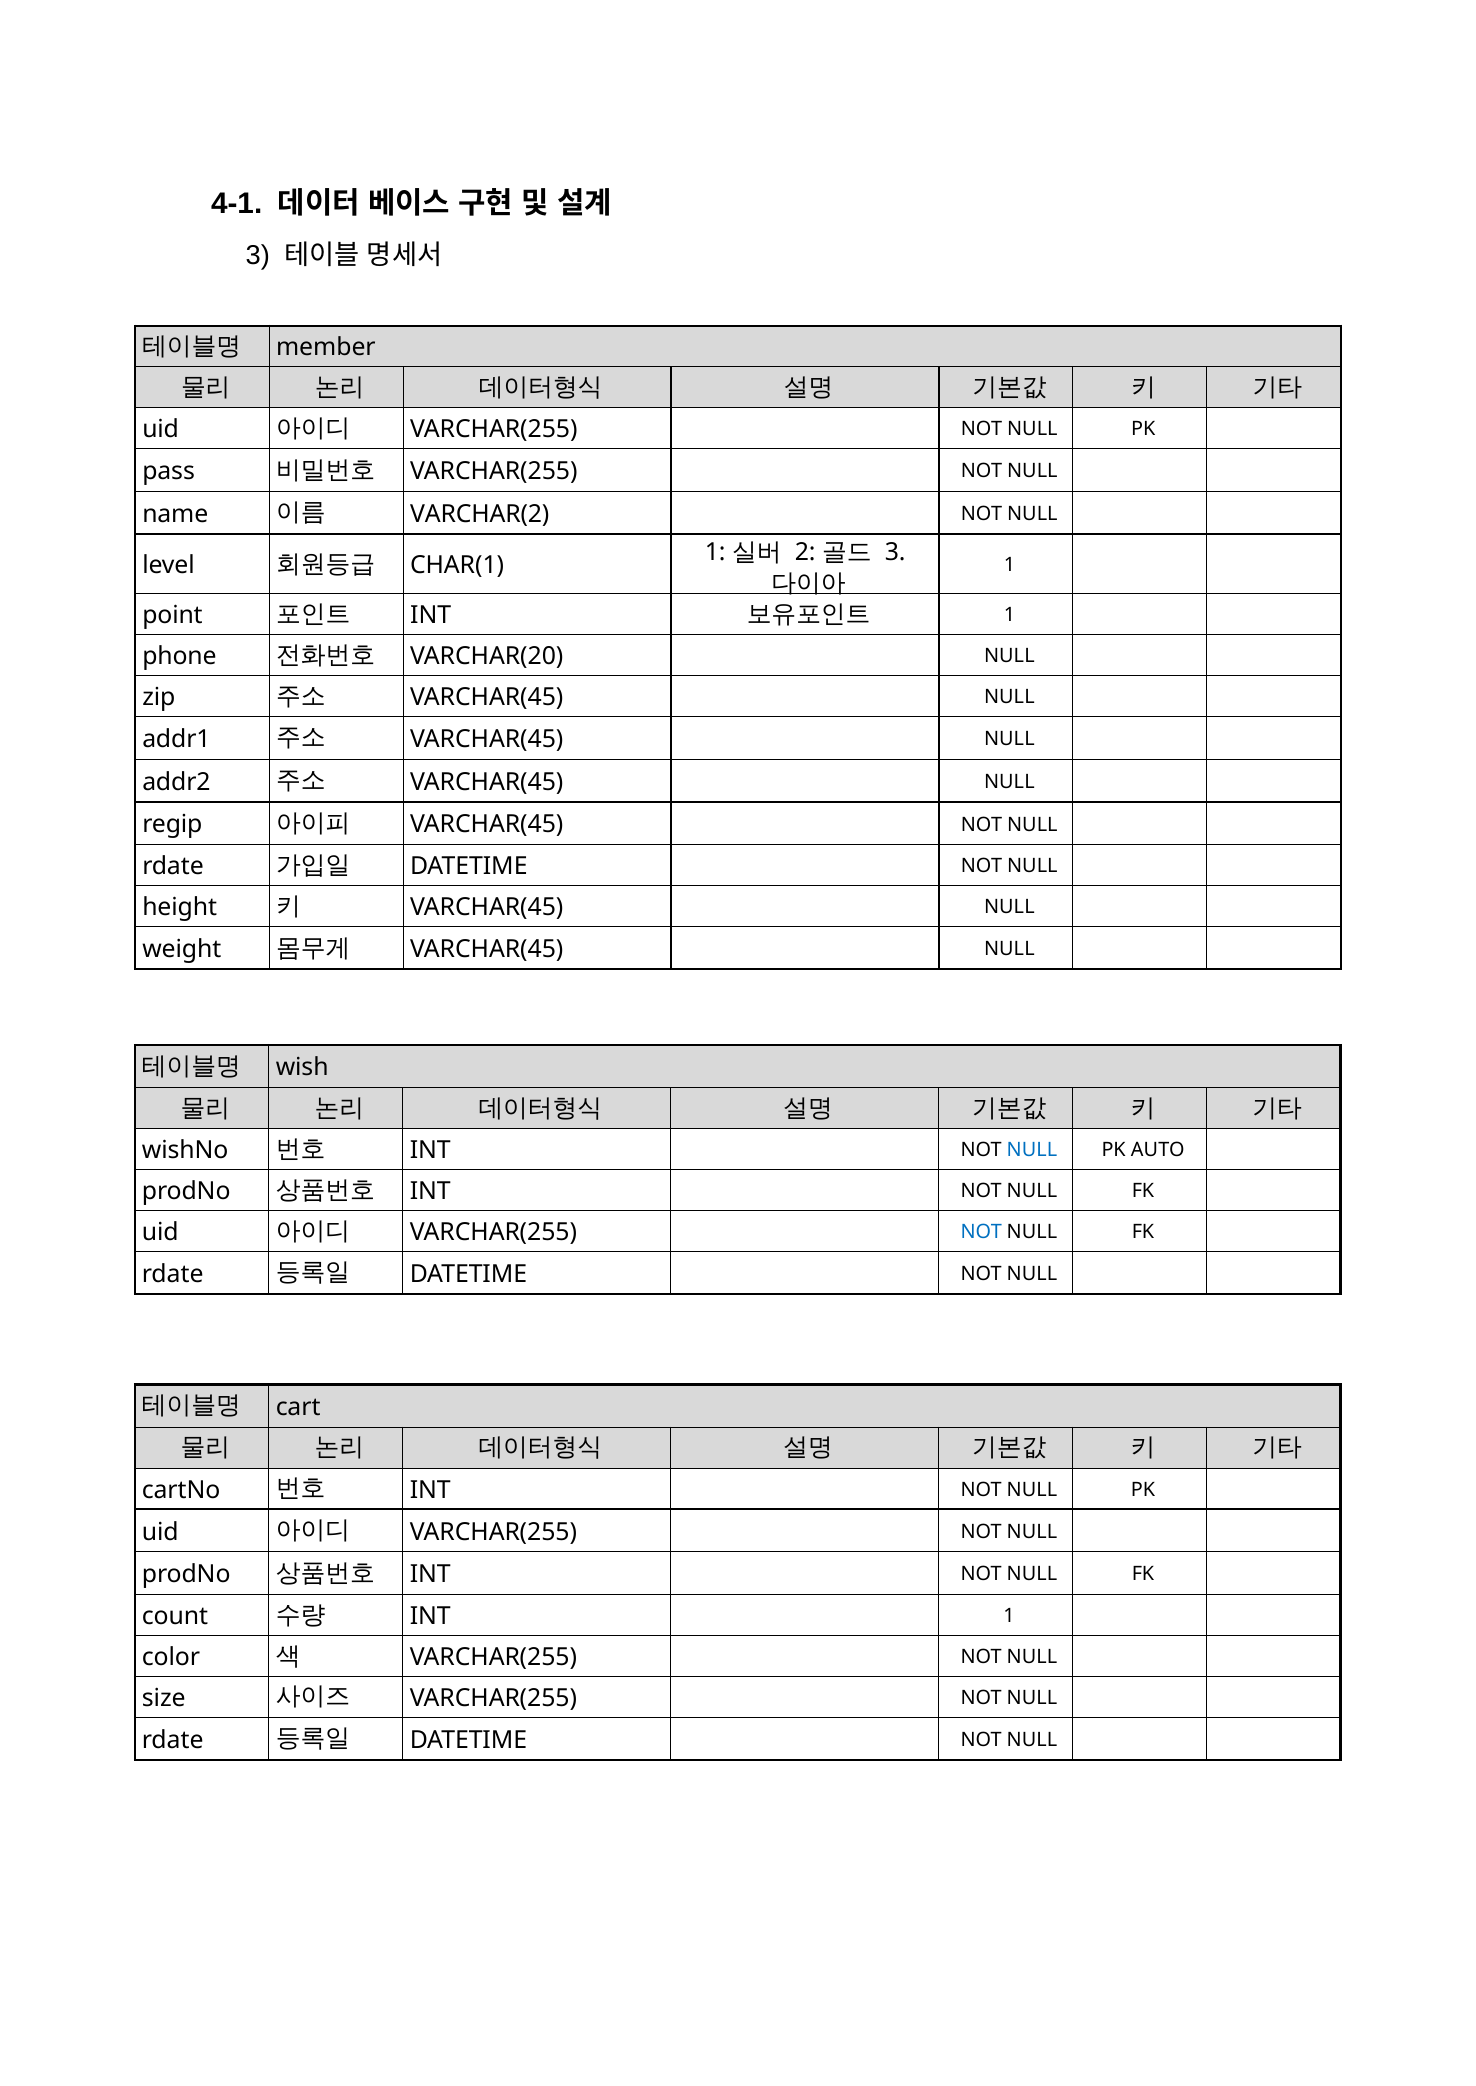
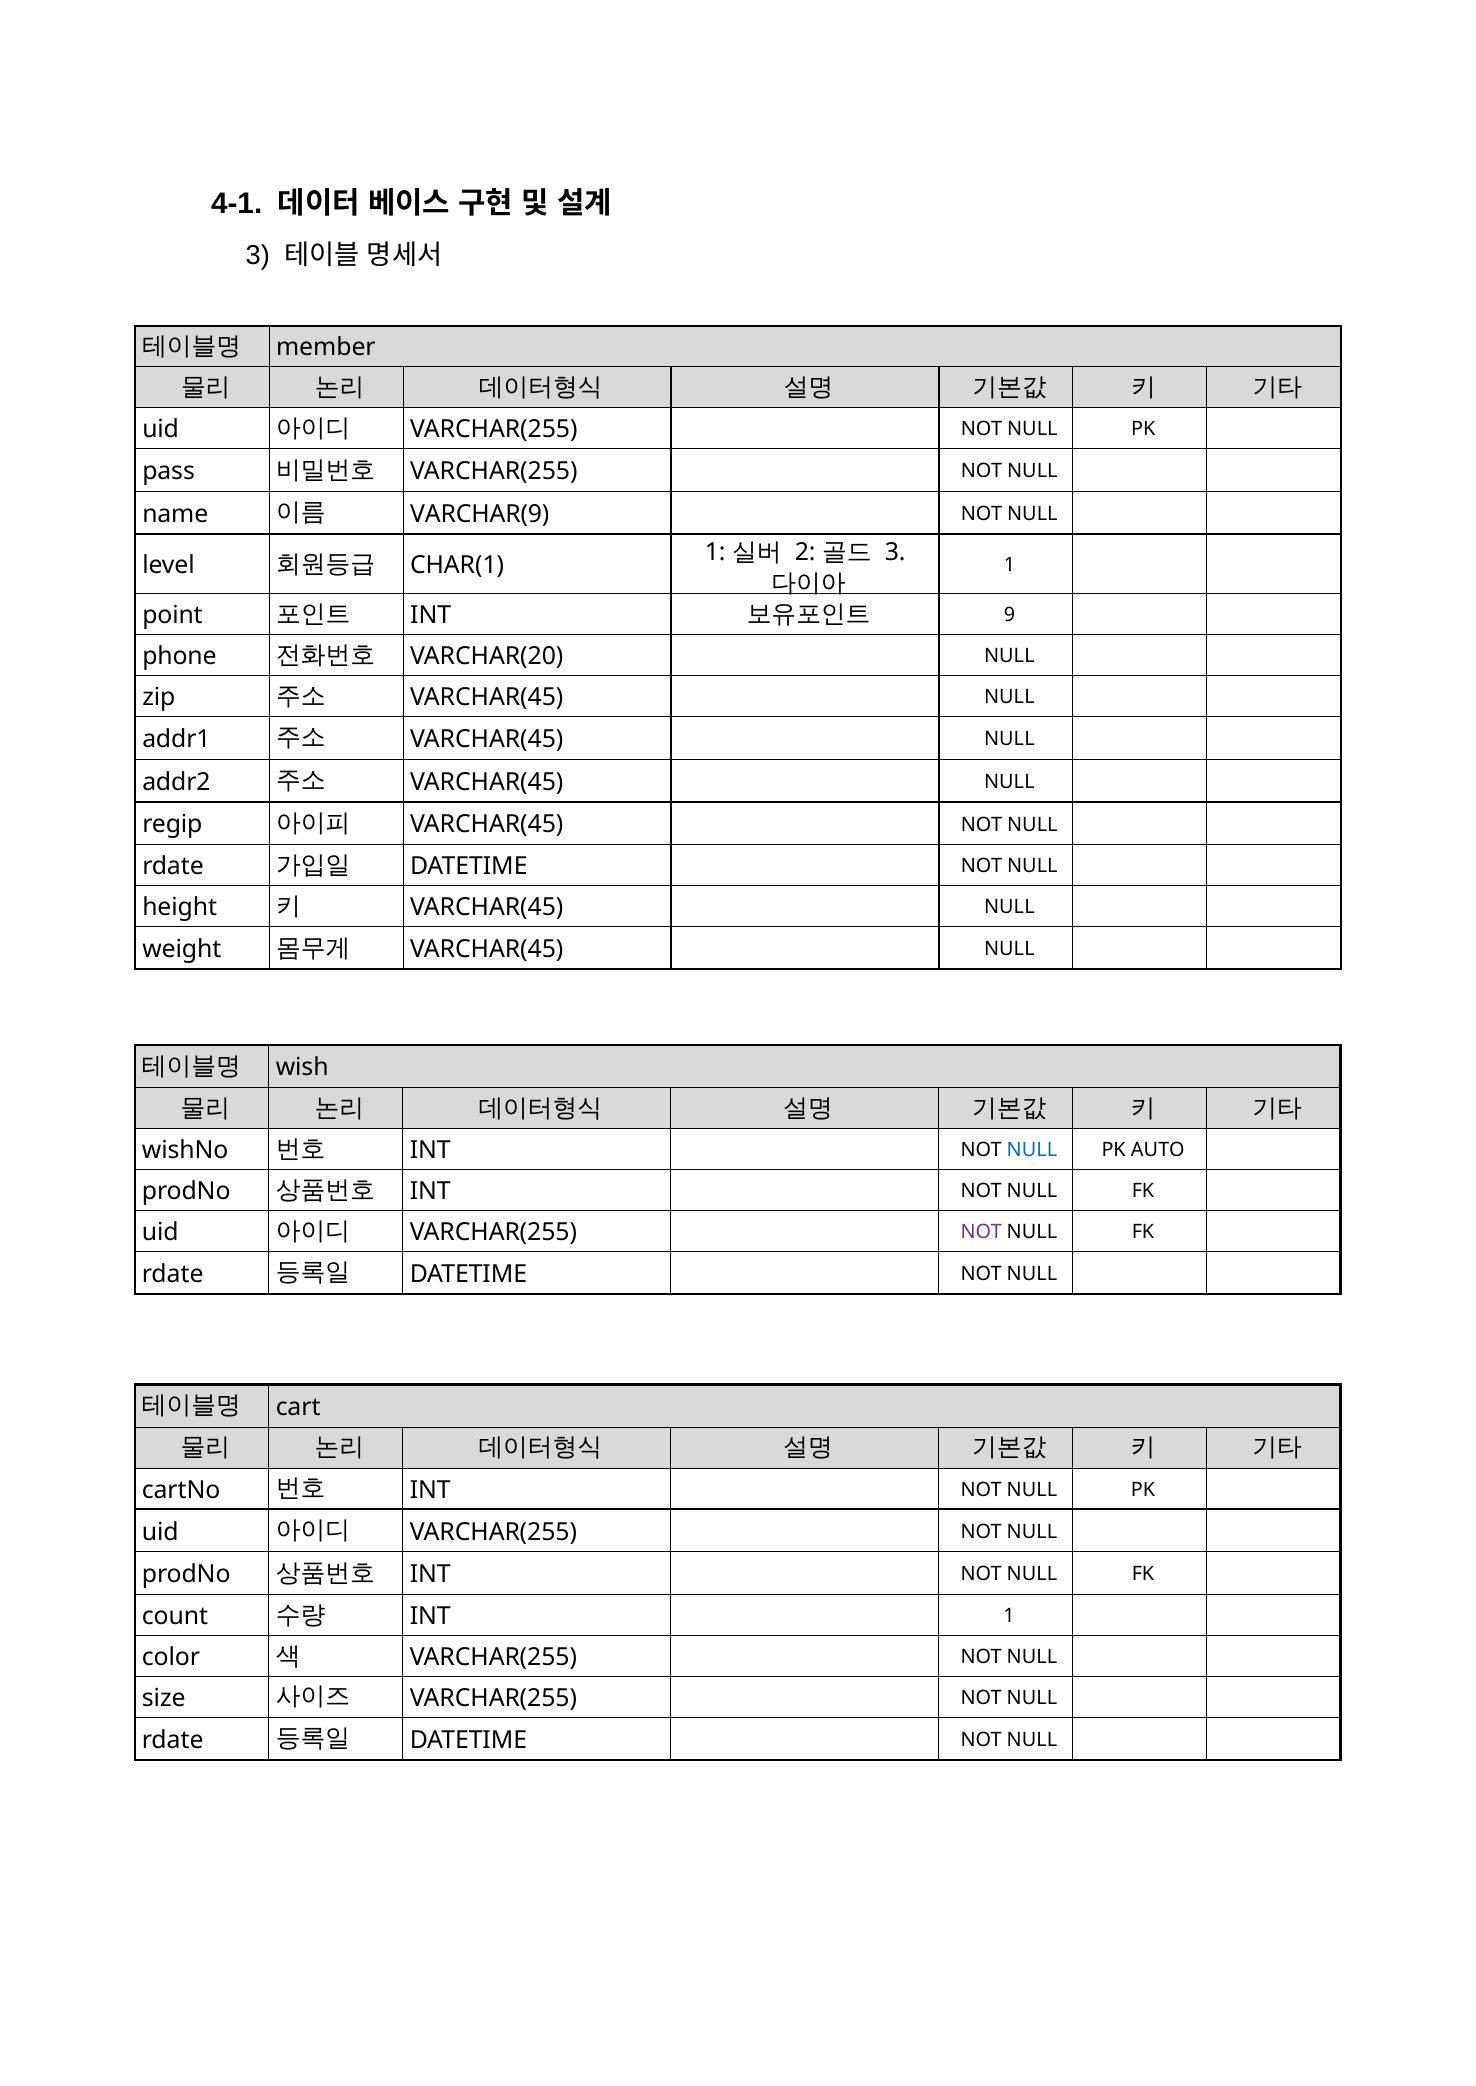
VARCHAR(2: VARCHAR(2 -> VARCHAR(9 (480, 514)
1: 1 -> 9 (1009, 615)
NOT colour: blue -> purple (981, 1232)
